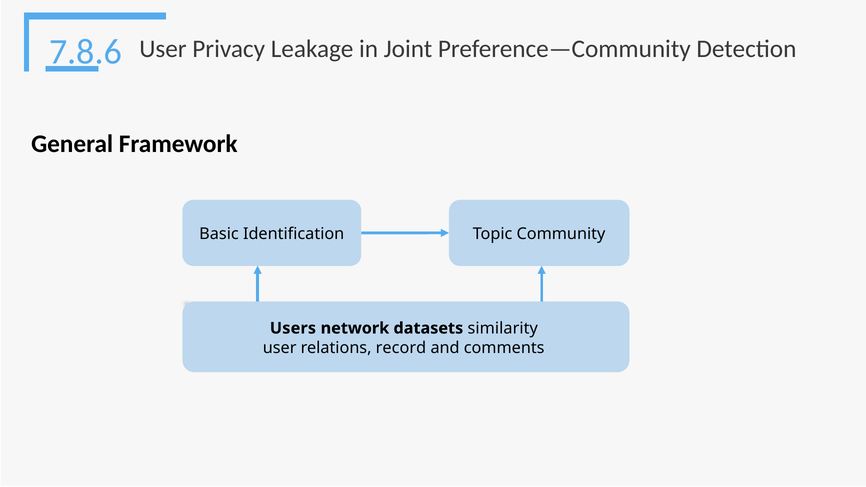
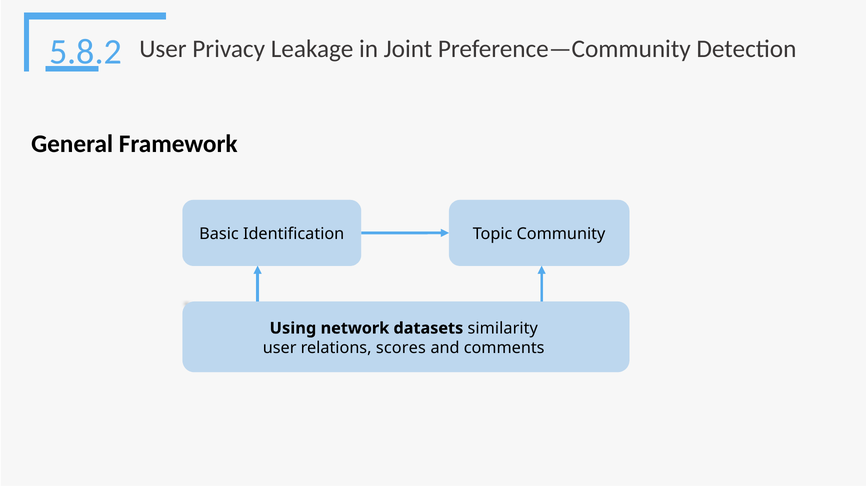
7.8.6: 7.8.6 -> 5.8.2 (86, 52)
Users: Users -> Using (293, 328)
record: record -> scores (401, 348)
